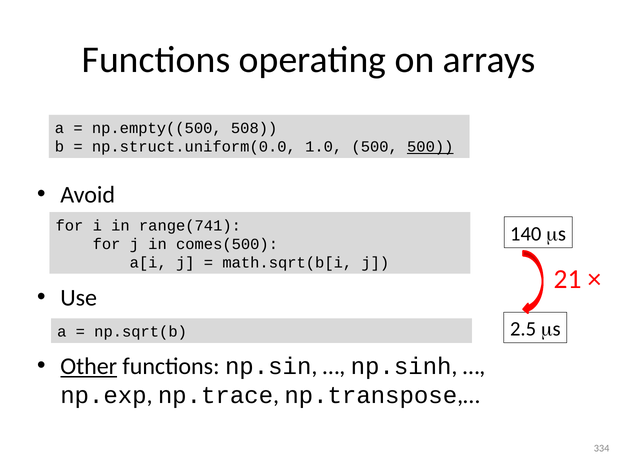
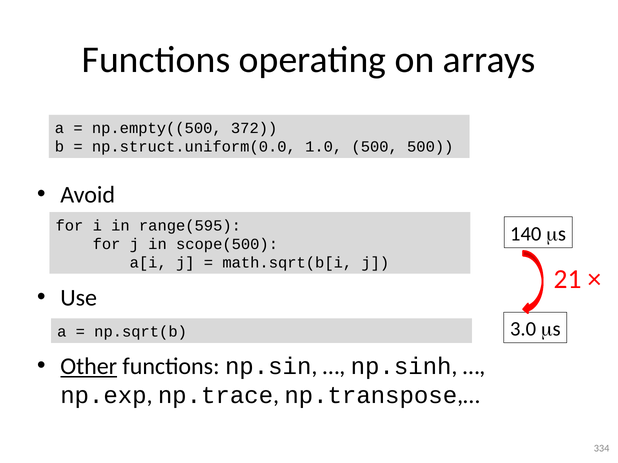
508: 508 -> 372 (254, 128)
500 underline: present -> none (430, 147)
range(741: range(741 -> range(595 (190, 226)
comes(500: comes(500 -> scope(500 (227, 244)
2.5: 2.5 -> 3.0 (523, 329)
